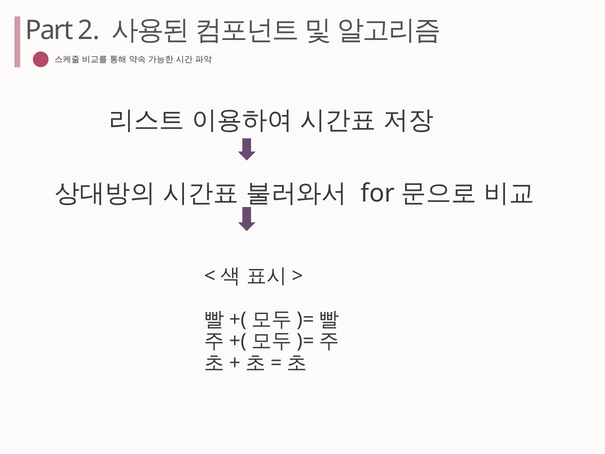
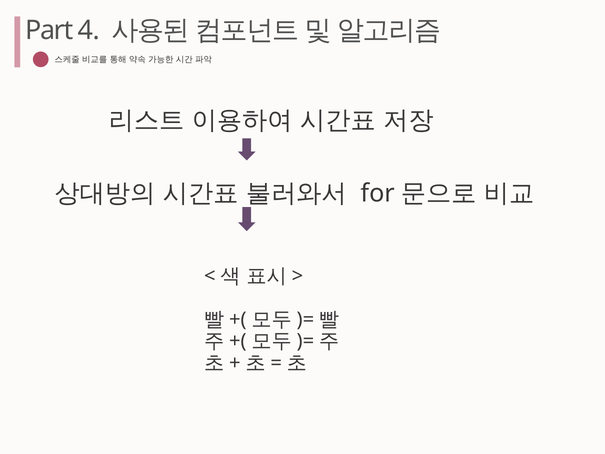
2: 2 -> 4 (89, 31)
